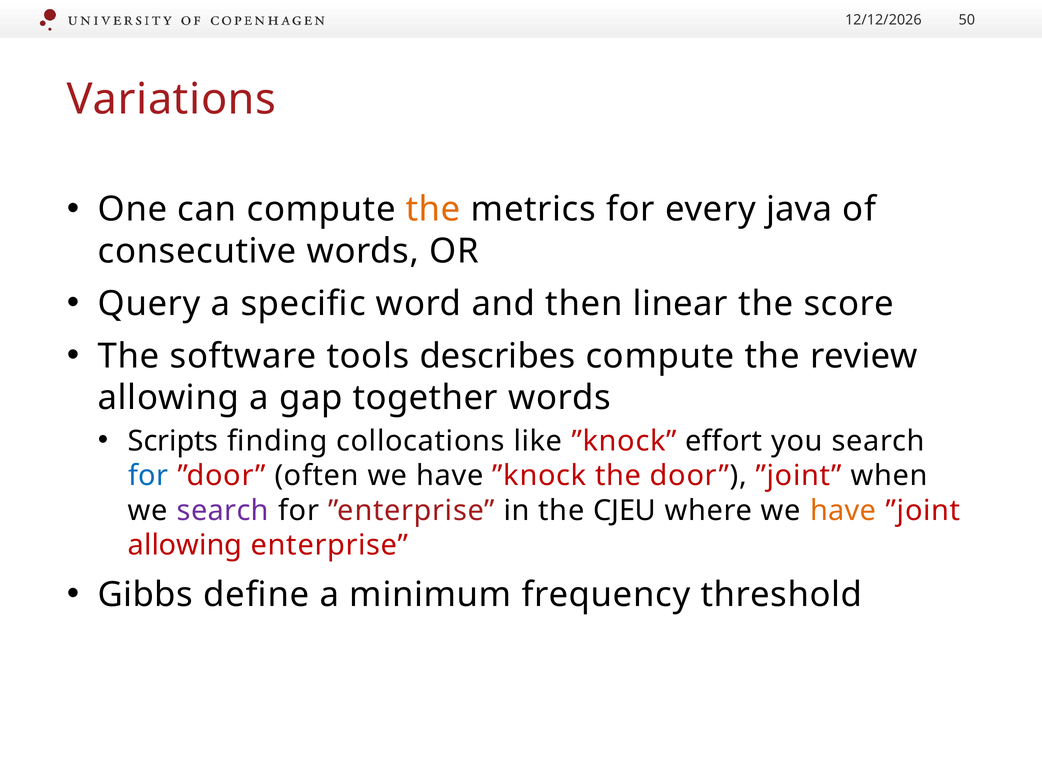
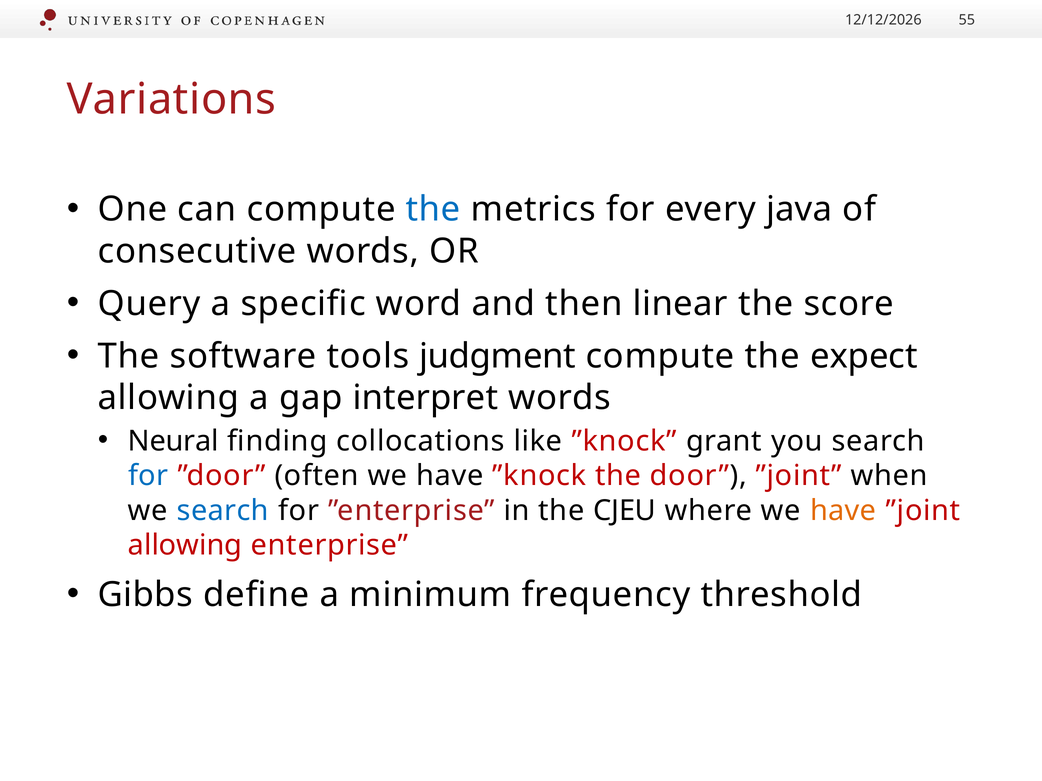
50: 50 -> 55 (967, 20)
the colour: orange -> blue (433, 210)
describes: describes -> judgment (498, 356)
review: review -> expect (864, 356)
together: together -> interpret (426, 398)
Scripts: Scripts -> Neural (173, 441)
effort: effort -> grant (724, 441)
search colour: purple -> blue (223, 511)
